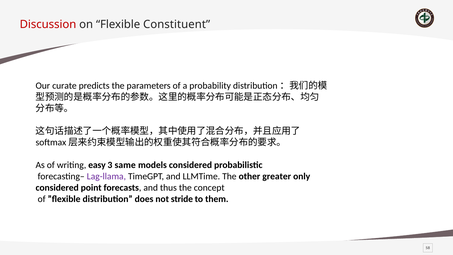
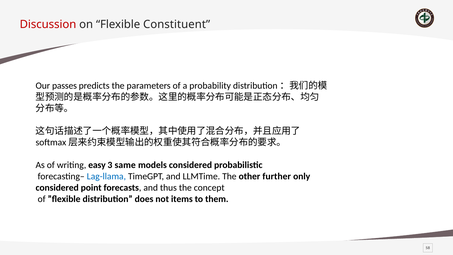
curate: curate -> passes (64, 86)
Lag-llama colour: purple -> blue (106, 176)
greater: greater -> further (277, 176)
stride: stride -> items (182, 199)
